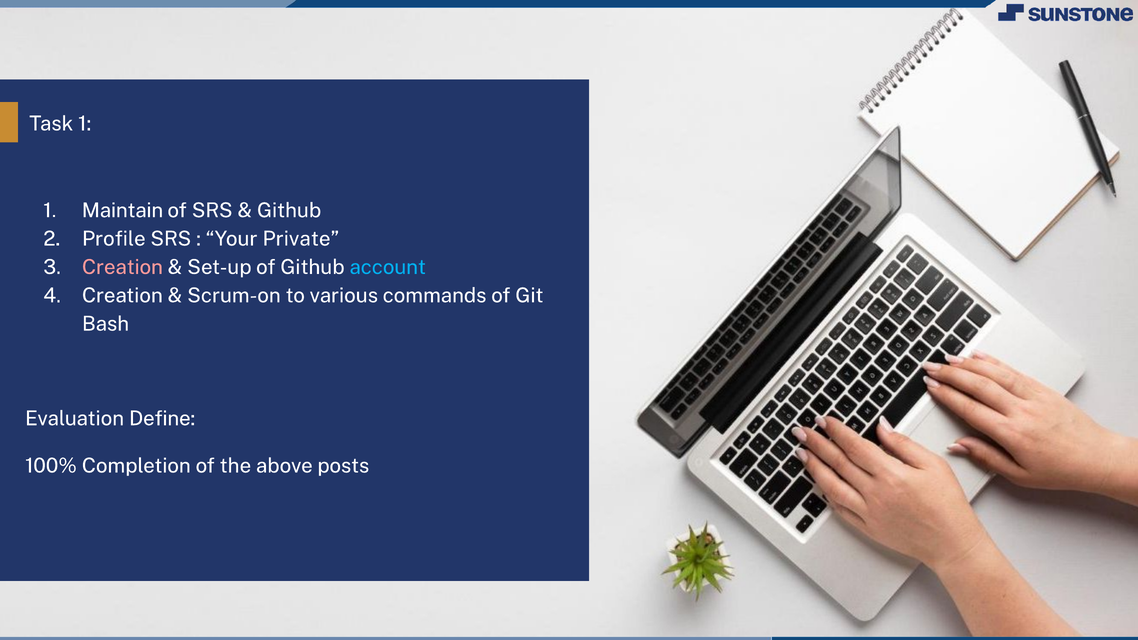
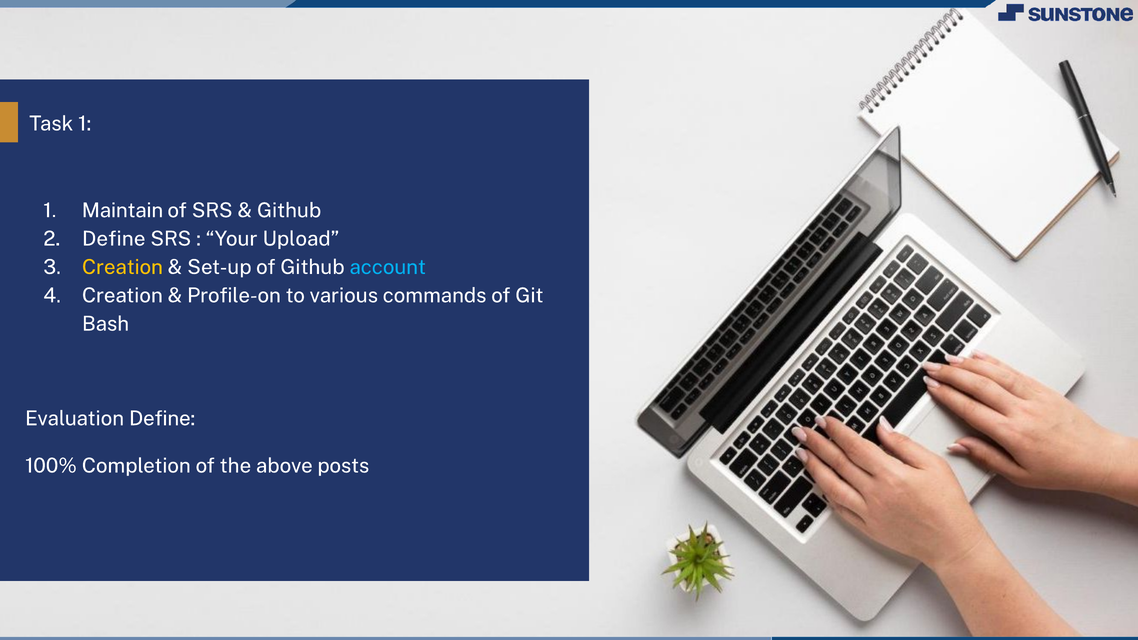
Profile: Profile -> Define (114, 239)
Private: Private -> Upload (301, 239)
Creation colour: pink -> yellow (122, 267)
Scrum-on: Scrum-on -> Profile-on (234, 296)
